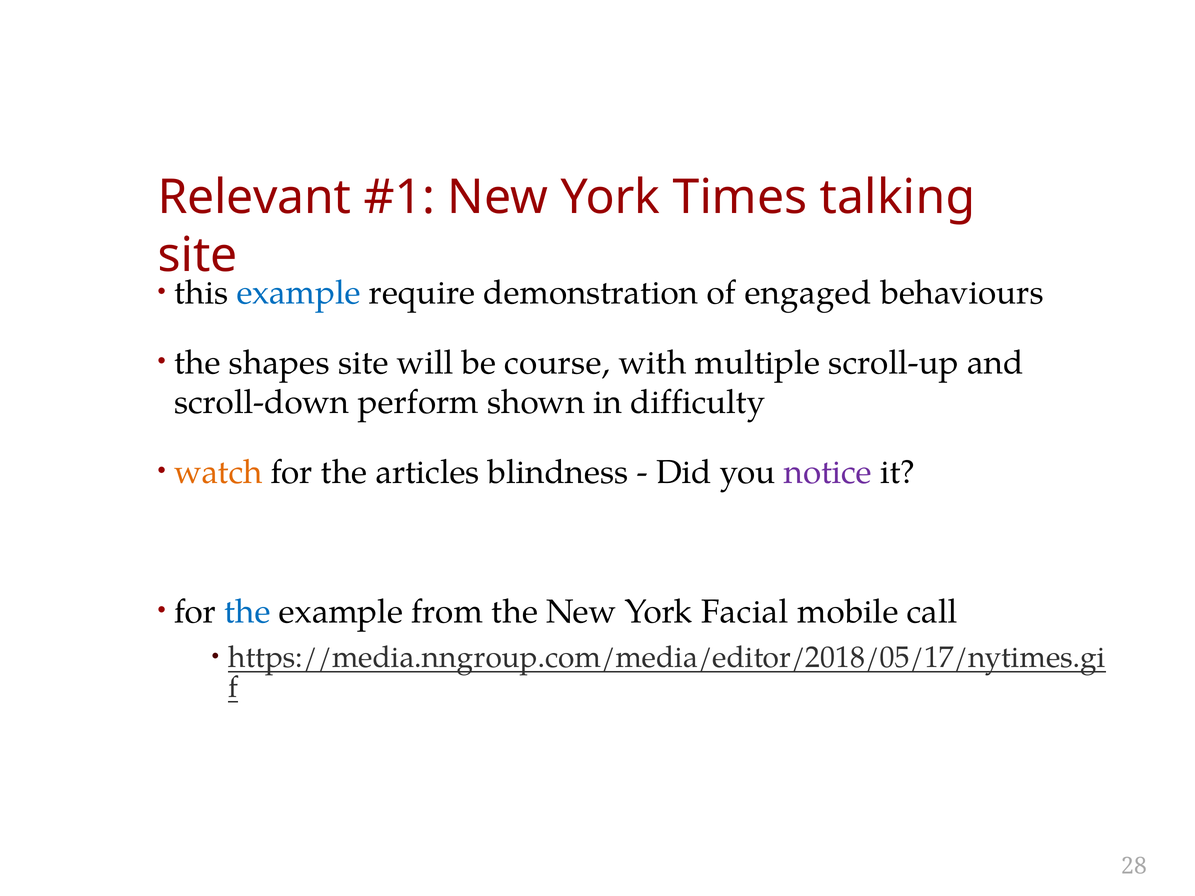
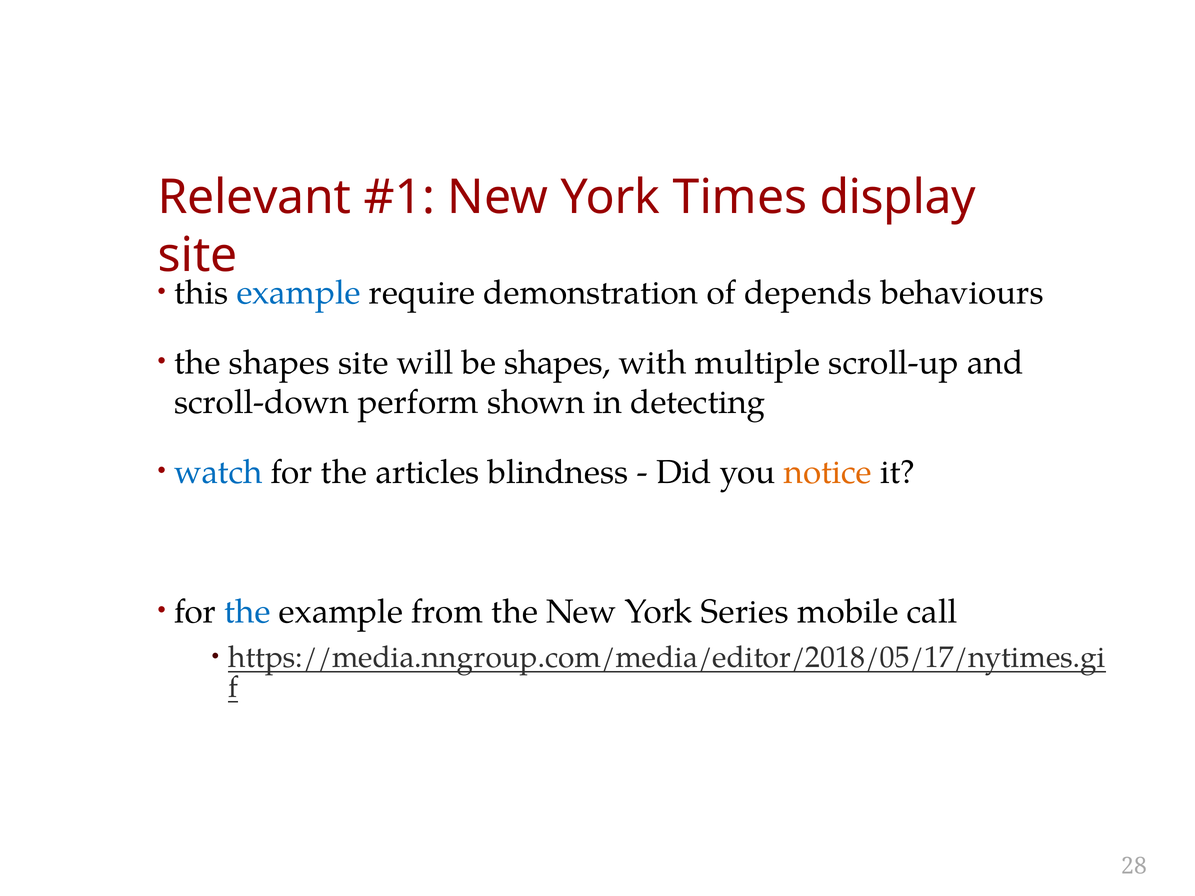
talking: talking -> display (898, 197)
engaged: engaged -> depends (808, 293)
be course: course -> shapes (557, 363)
difficulty: difficulty -> detecting (698, 403)
watch colour: orange -> blue (218, 472)
notice colour: purple -> orange (828, 472)
Facial: Facial -> Series (745, 612)
